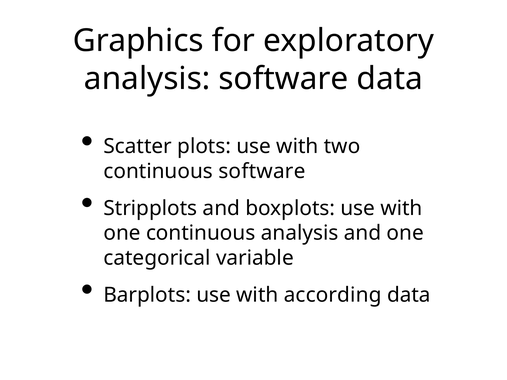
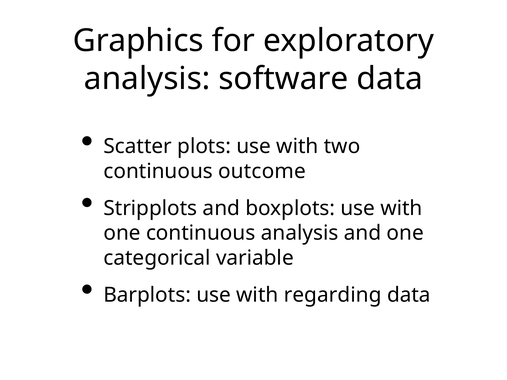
continuous software: software -> outcome (262, 171)
according: according -> regarding (333, 295)
